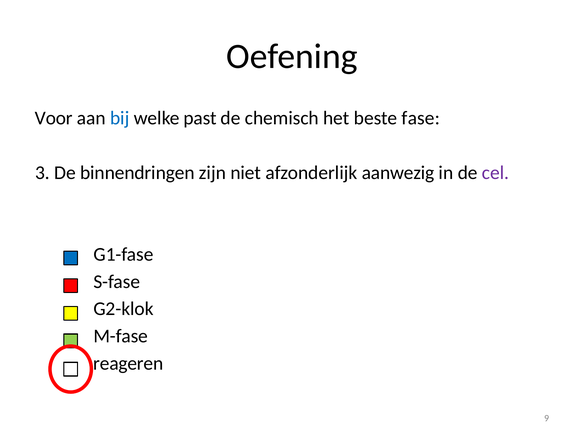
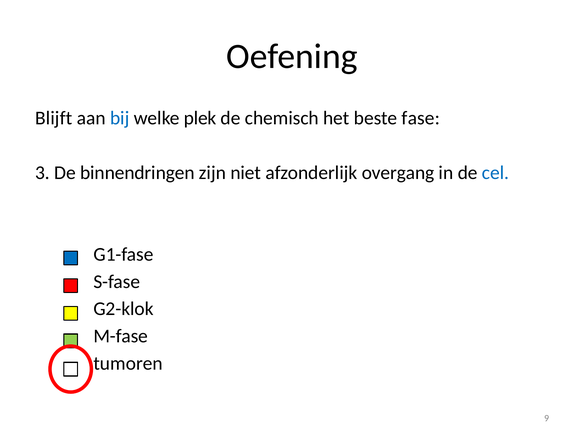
Voor: Voor -> Blijft (54, 118)
past: past -> plek (200, 118)
aanwezig: aanwezig -> overgang (398, 173)
cel colour: purple -> blue (496, 173)
reageren: reageren -> tumoren (128, 363)
